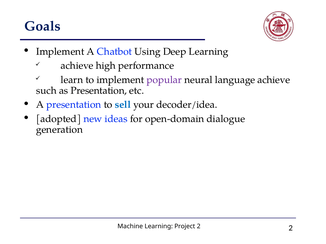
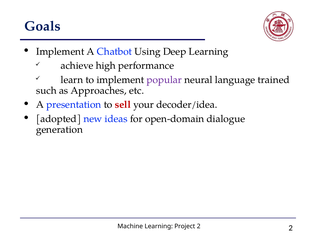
language achieve: achieve -> trained (274, 80)
as Presentation: Presentation -> Approaches (99, 91)
sell colour: blue -> red (123, 105)
